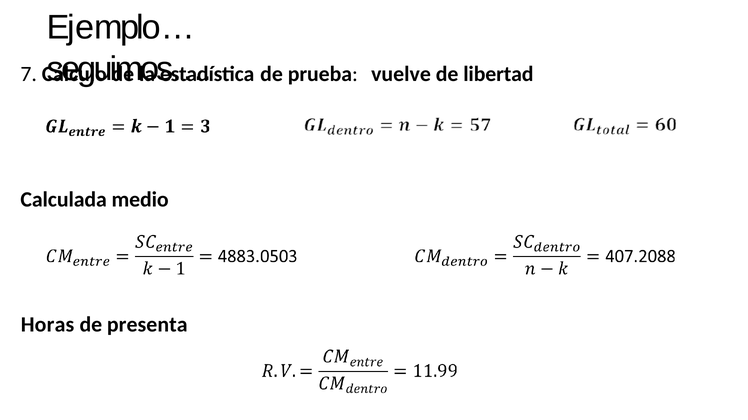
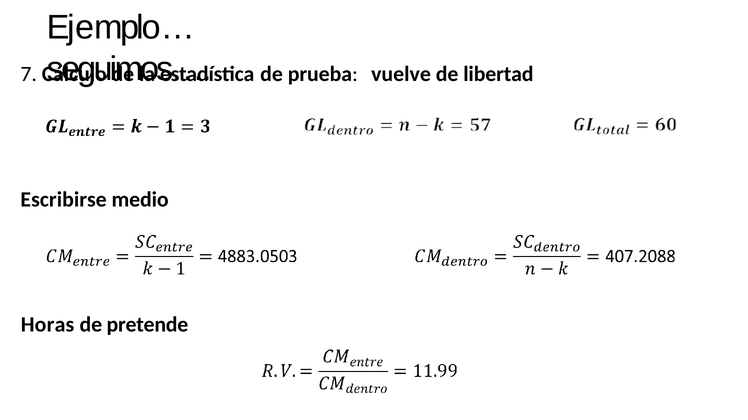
Calculada: Calculada -> Escribirse (64, 200)
presenta: presenta -> pretende (147, 325)
